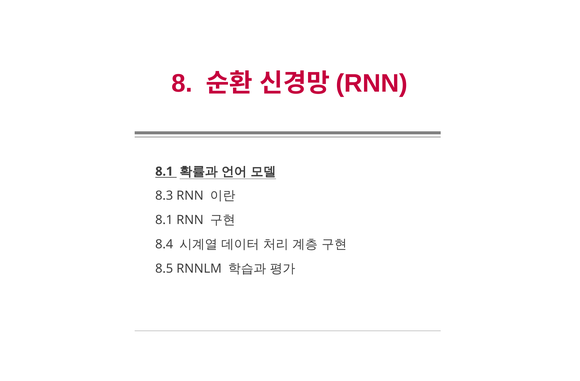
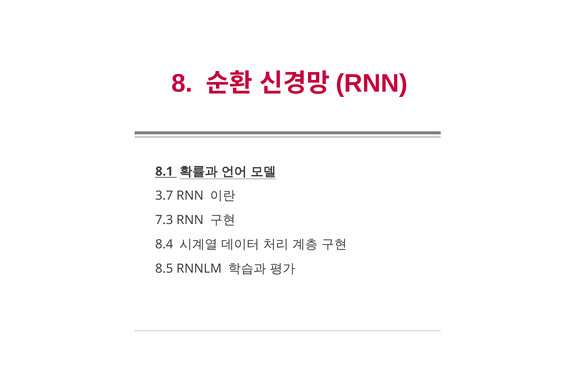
8.3: 8.3 -> 3.7 (164, 196)
8.1: 8.1 -> 7.3 (164, 220)
